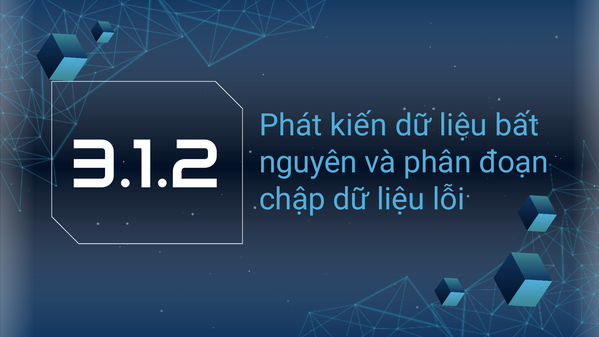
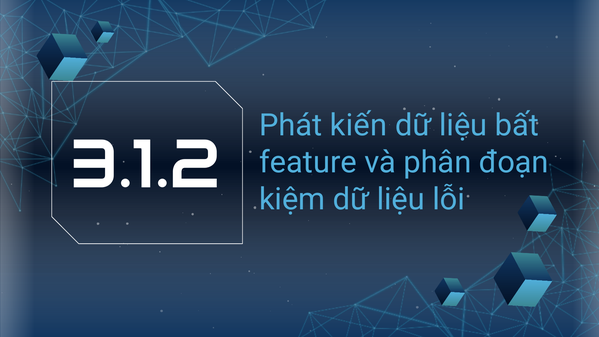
nguyên: nguyên -> feature (308, 162)
chập: chập -> kiệm (292, 199)
